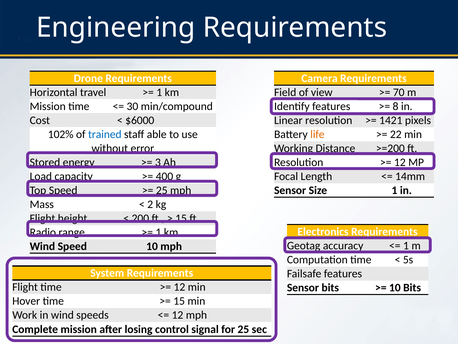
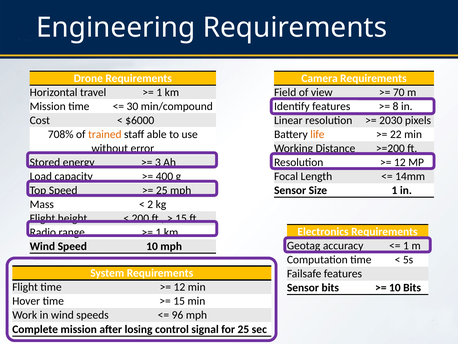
1421: 1421 -> 2030 (391, 120)
102%: 102% -> 708% (61, 134)
trained colour: blue -> orange (105, 134)
12: 12 -> 96 (177, 315)
